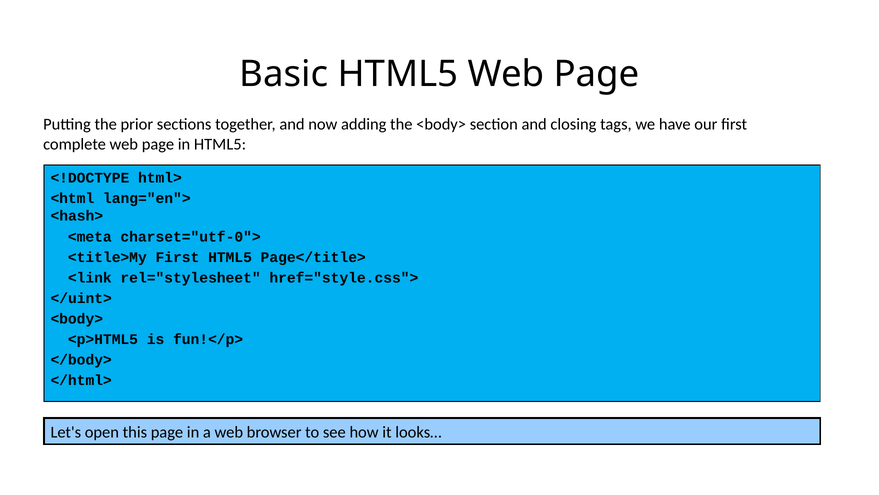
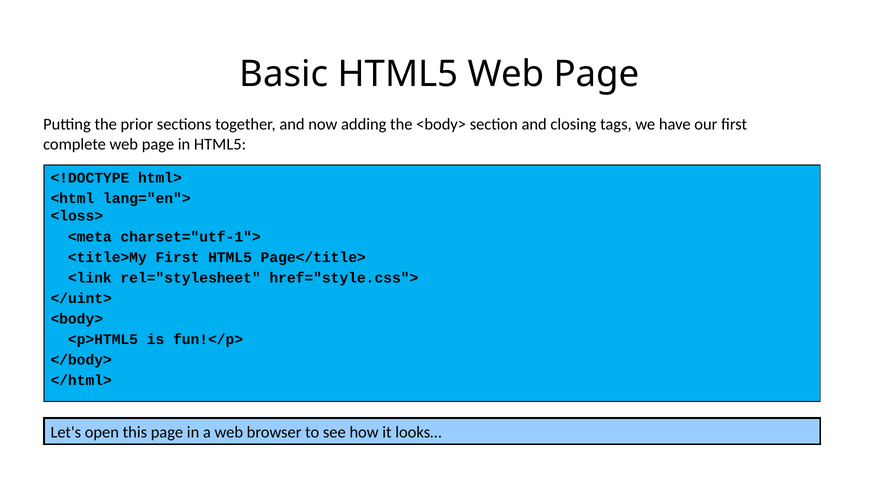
<hash>: <hash> -> <loss> (77, 216)
charset="utf-0">: charset="utf-0"> -> charset="utf-1"> (191, 236)
